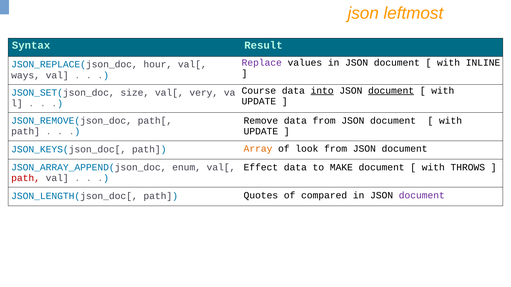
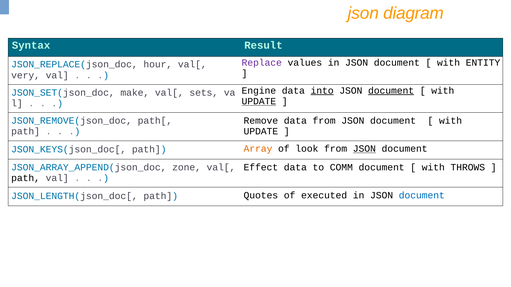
leftmost: leftmost -> diagram (413, 13)
INLINE: INLINE -> ENTITY (483, 63)
ways: ways -> very (26, 75)
Course: Course -> Engine (259, 91)
size: size -> make (135, 93)
very: very -> sets (204, 93)
UPDATE underline: none -> present (259, 102)
JSON underline: none -> present (364, 149)
enum: enum -> zone (187, 167)
MAKE: MAKE -> COMM (341, 167)
path colour: red -> black (26, 178)
compared: compared -> executed (324, 196)
document colour: purple -> blue (422, 196)
